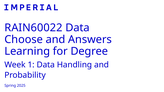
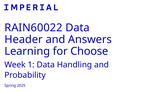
Choose: Choose -> Header (24, 40)
Degree: Degree -> Choose (89, 51)
